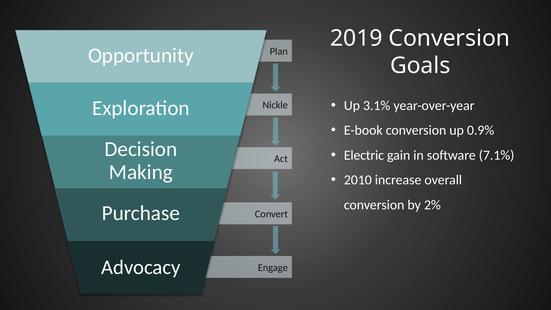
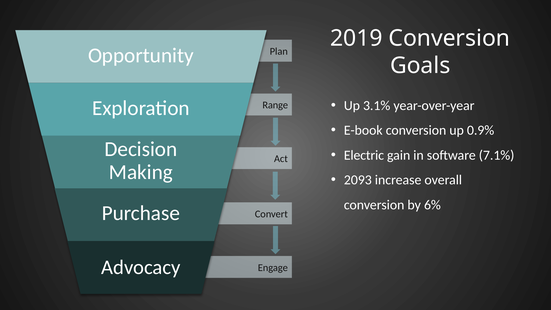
Nickle: Nickle -> Range (275, 105)
2010: 2010 -> 2093 (358, 180)
2%: 2% -> 6% (432, 205)
